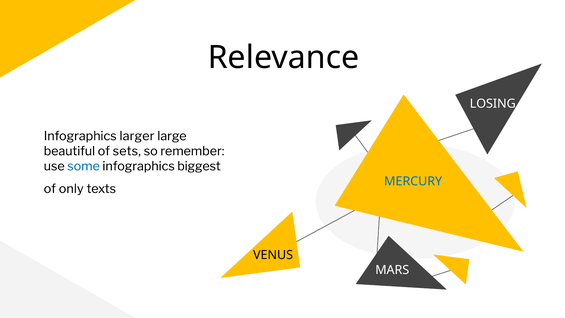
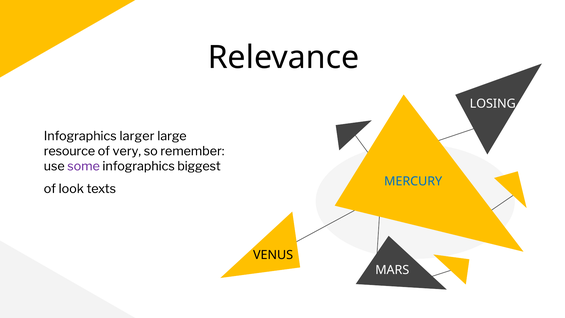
beautiful: beautiful -> resource (69, 151)
sets: sets -> very (127, 151)
some colour: blue -> purple (84, 166)
only: only -> look (71, 189)
